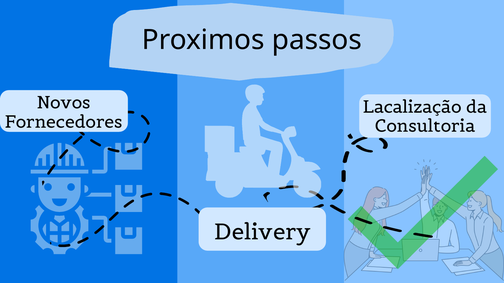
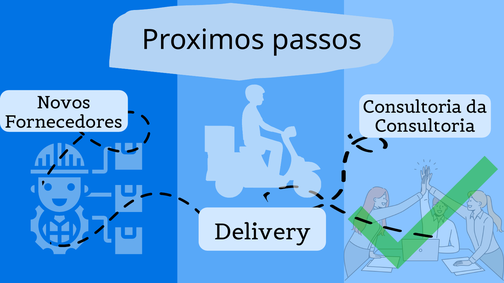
Lacalização: Lacalização -> Consultoria (412, 107)
